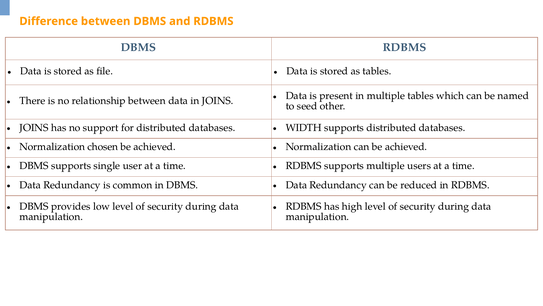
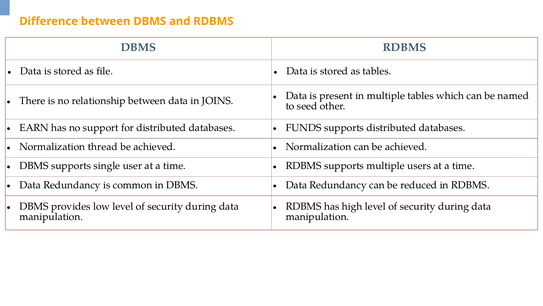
JOINS: JOINS -> EARN (34, 127)
WIDTH: WIDTH -> FUNDS (304, 127)
chosen: chosen -> thread (103, 147)
